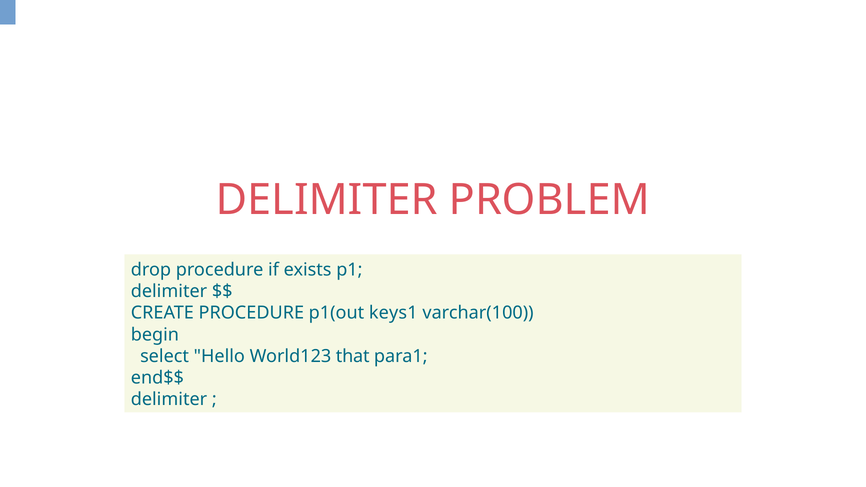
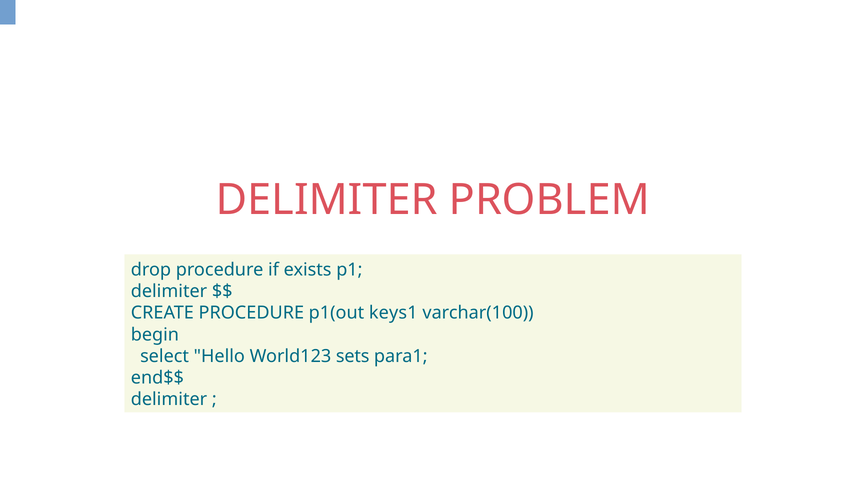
that: that -> sets (353, 356)
